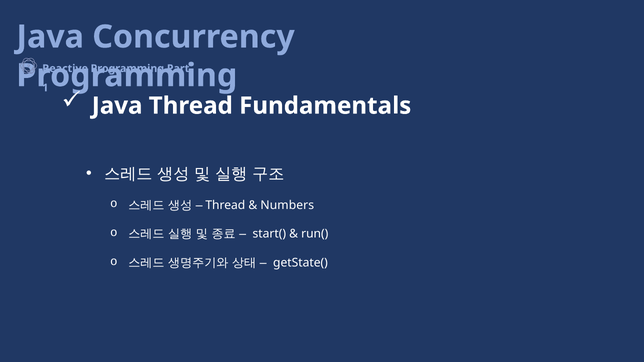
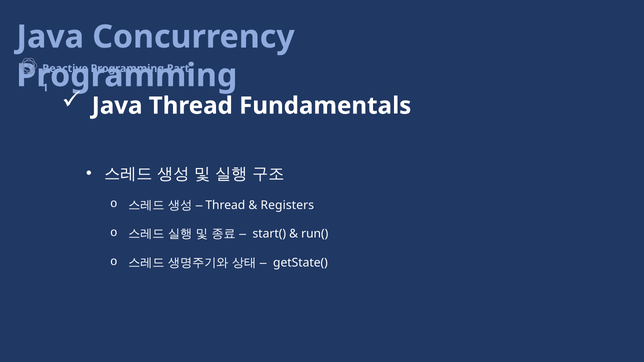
Numbers: Numbers -> Registers (287, 205)
